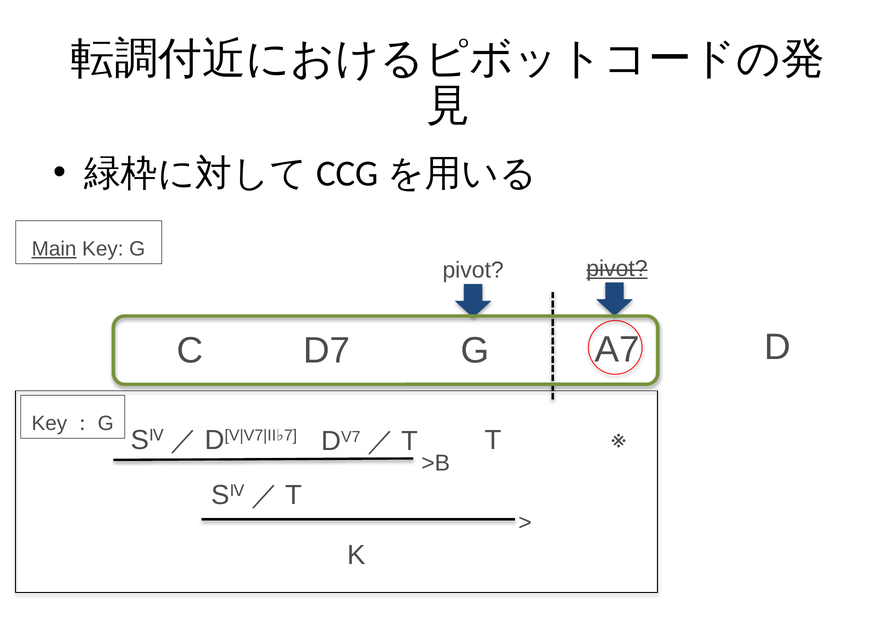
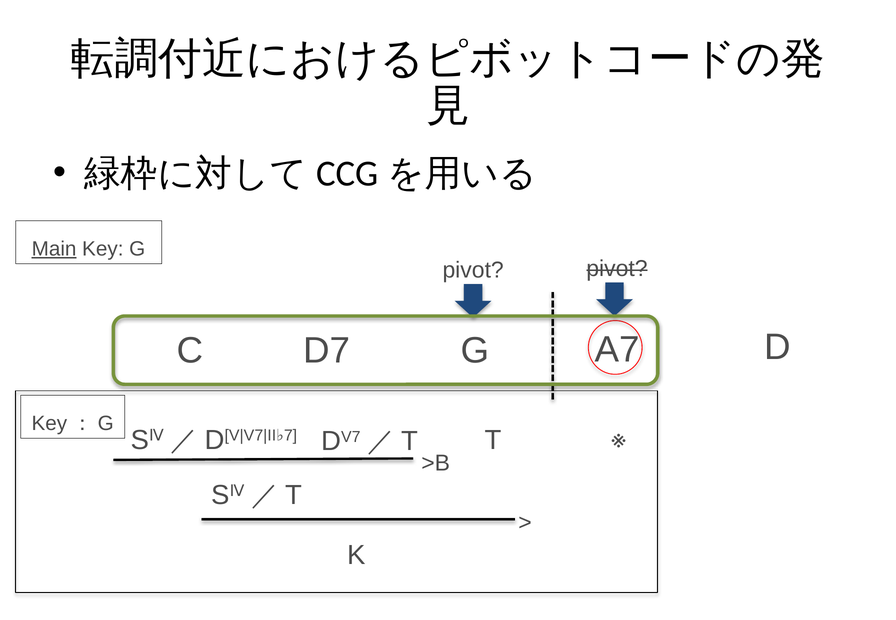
pivot underline: present -> none (617, 269)
